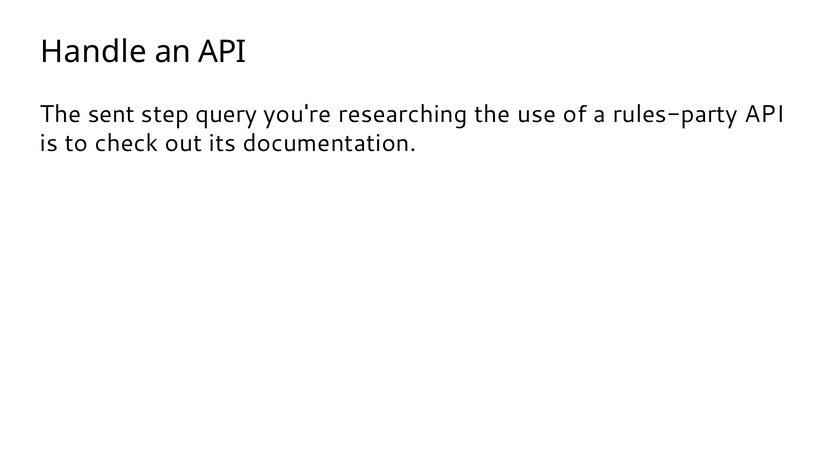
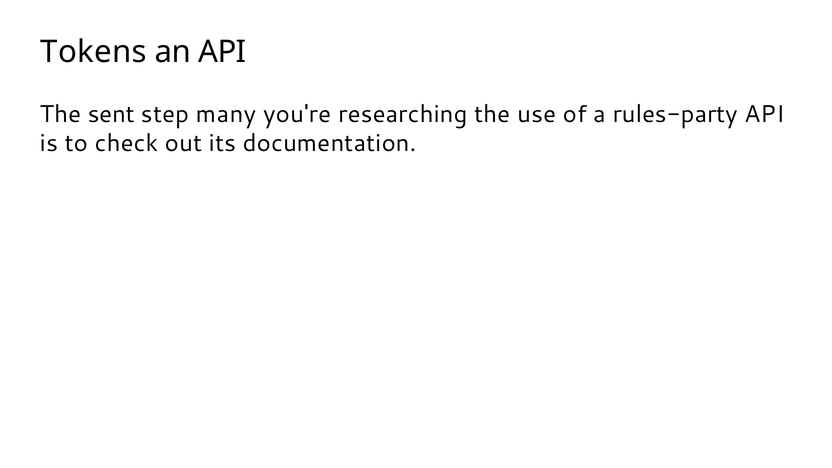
Handle: Handle -> Tokens (94, 52)
query: query -> many (226, 114)
